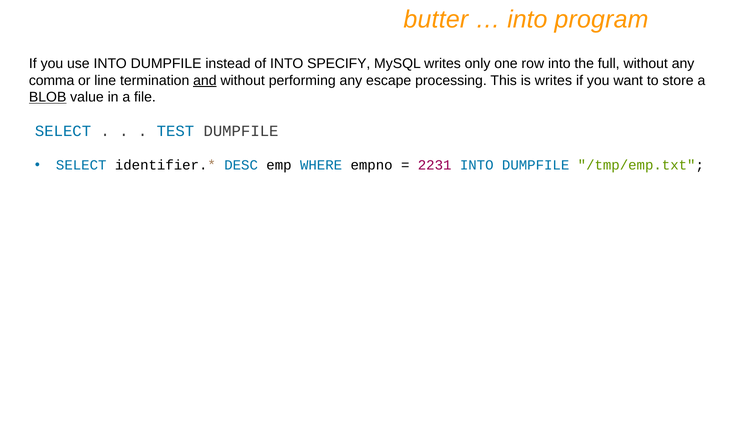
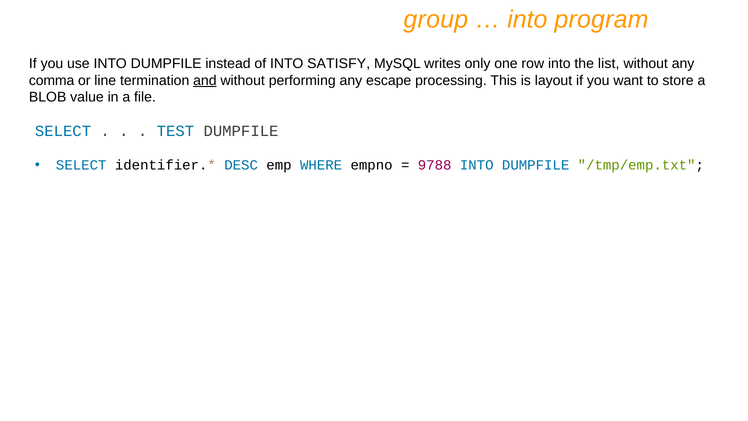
butter: butter -> group (436, 19)
SPECIFY: SPECIFY -> SATISFY (339, 64)
full: full -> list (609, 64)
is writes: writes -> layout (553, 80)
BLOB underline: present -> none (48, 97)
2231: 2231 -> 9788 (435, 165)
